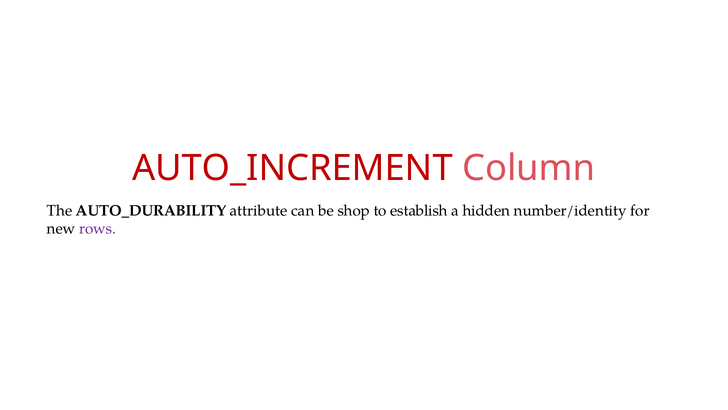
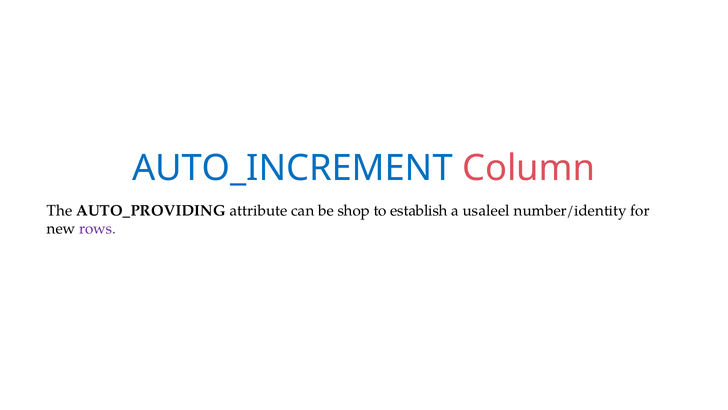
AUTO_INCREMENT colour: red -> blue (292, 168)
AUTO_DURABILITY: AUTO_DURABILITY -> AUTO_PROVIDING (151, 210)
hidden: hidden -> usaleel (486, 210)
